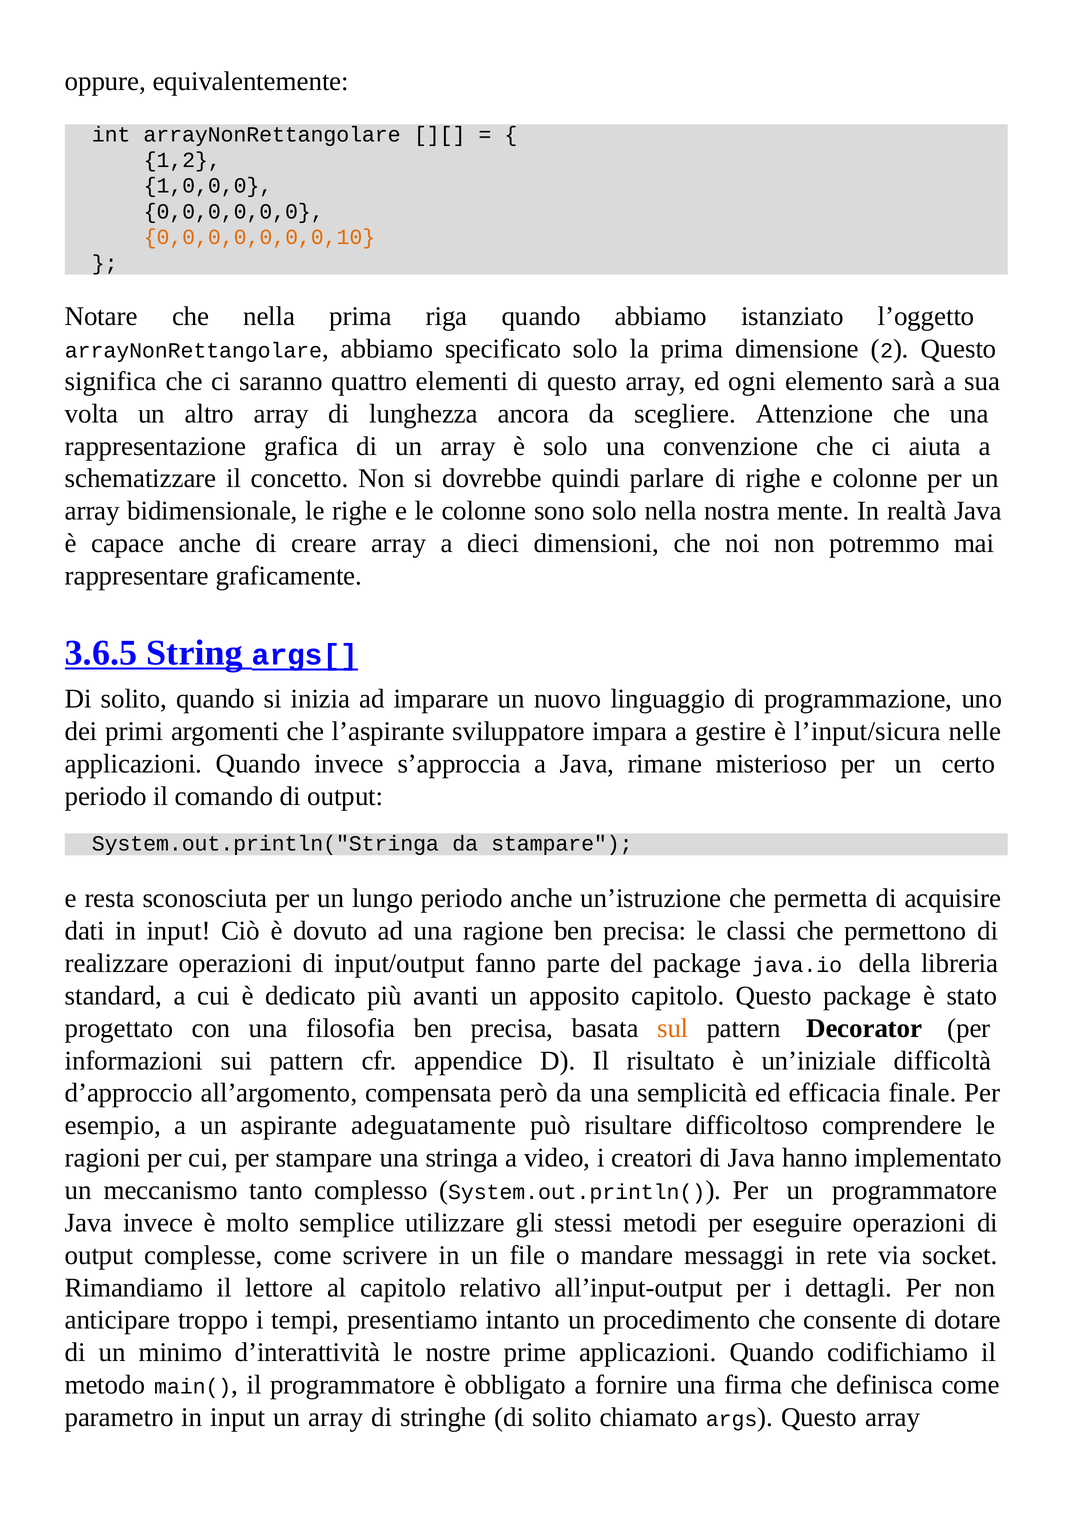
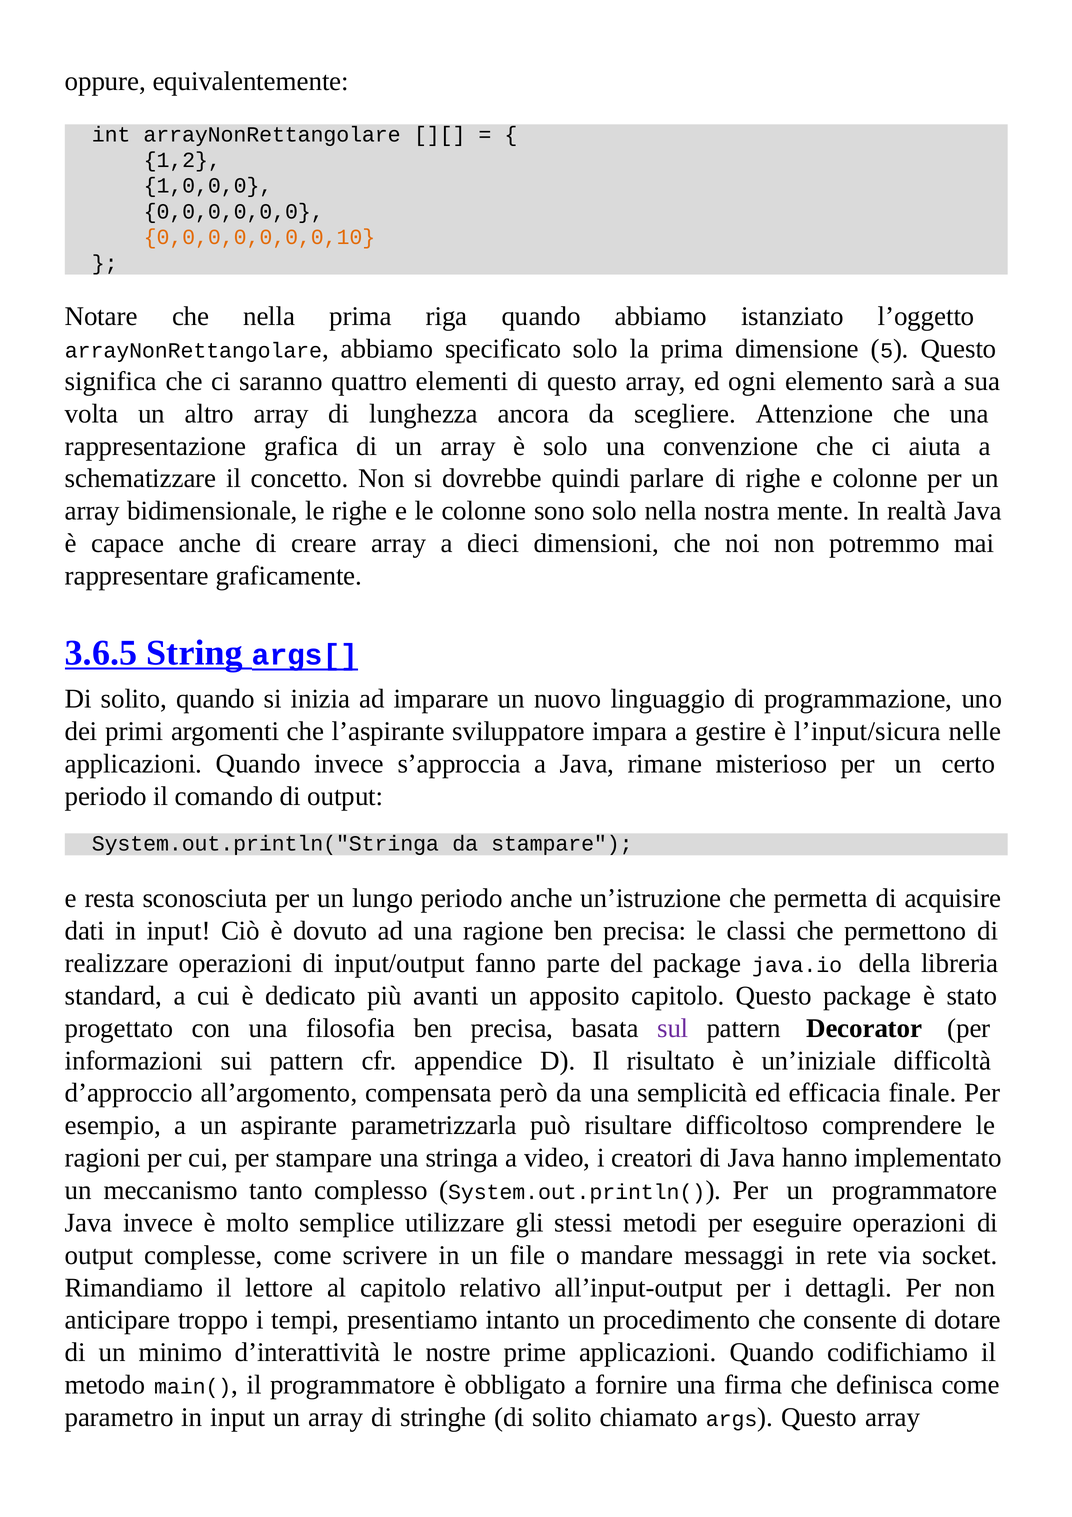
2: 2 -> 5 (887, 351)
sul colour: orange -> purple (673, 1028)
adeguatamente: adeguatamente -> parametrizzarla (434, 1125)
